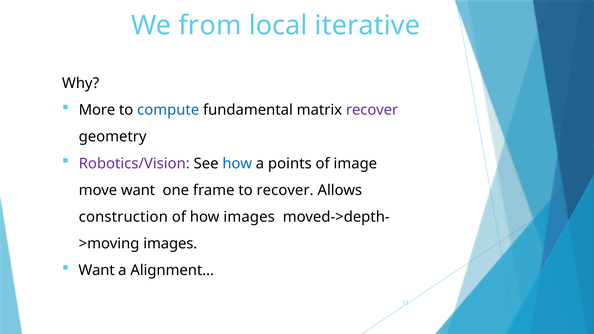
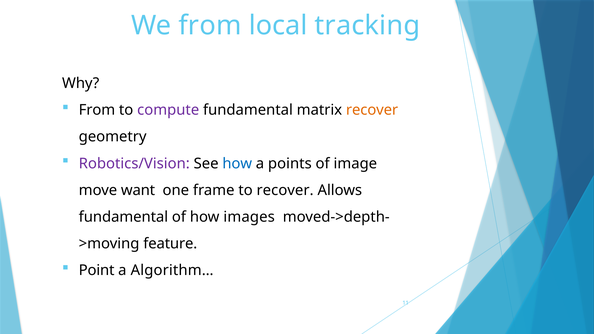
iterative: iterative -> tracking (367, 25)
More: More -> From (97, 110)
compute colour: blue -> purple (168, 110)
recover colour: purple -> orange (372, 110)
construction: construction -> fundamental (123, 217)
images: images -> feature (170, 244)
Want: Want -> Point (97, 270)
Alignment…: Alignment… -> Algorithm… (172, 270)
